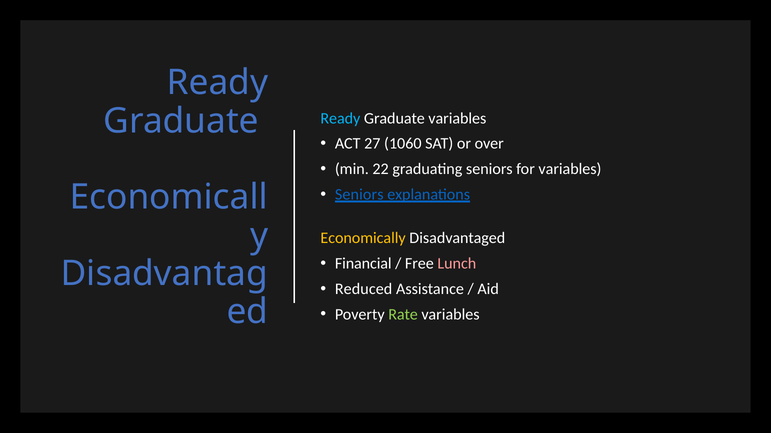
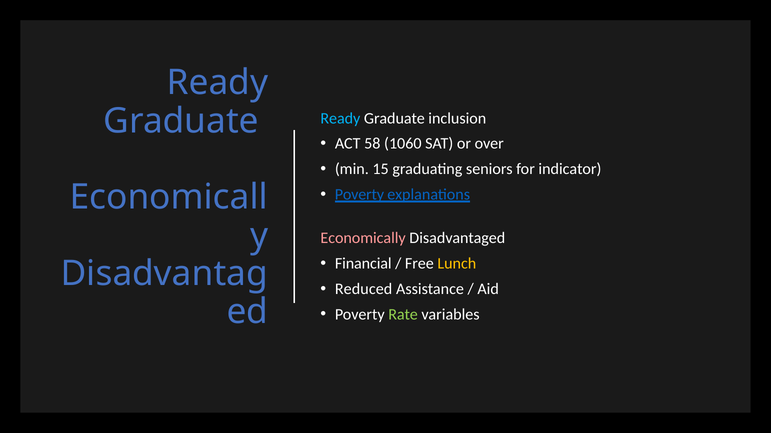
Graduate variables: variables -> inclusion (457, 118)
27: 27 -> 58 (372, 144)
22: 22 -> 15 (381, 169)
for variables: variables -> indicator (570, 169)
Seniors: Seniors -> Poverty (359, 195)
Economically colour: yellow -> pink (363, 239)
Lunch colour: pink -> yellow (457, 264)
